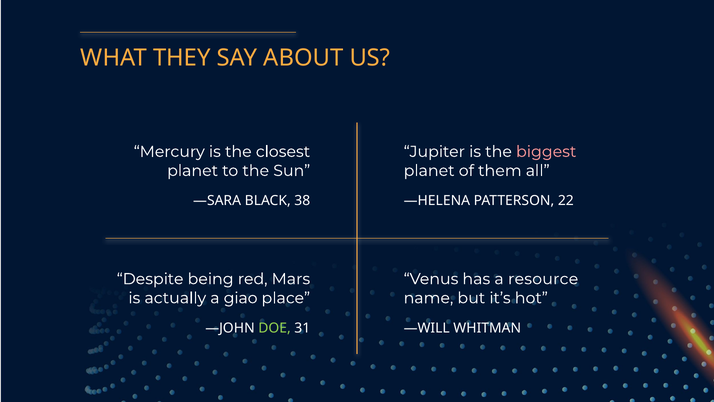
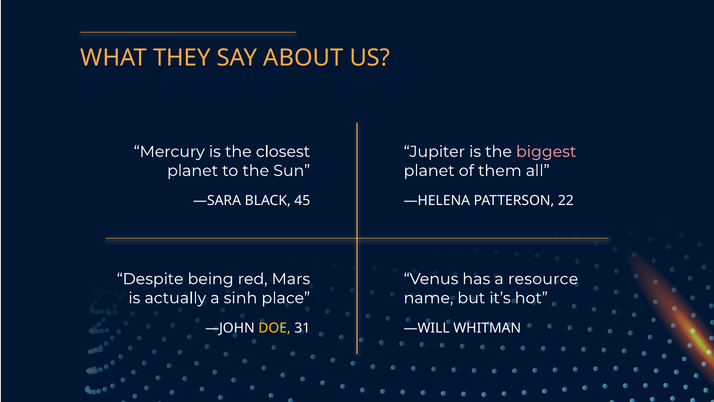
38: 38 -> 45 (302, 201)
giao: giao -> sinh (240, 298)
DOE colour: light green -> yellow (275, 328)
